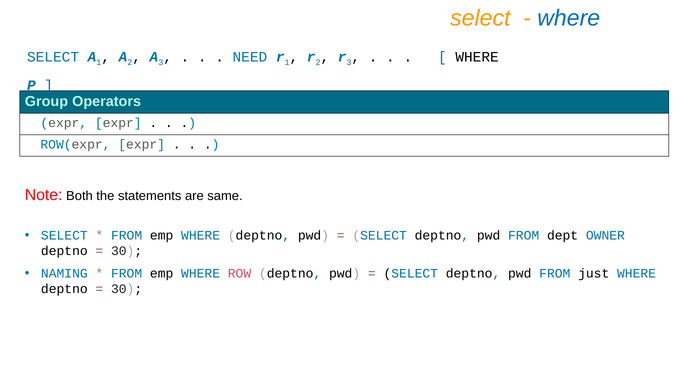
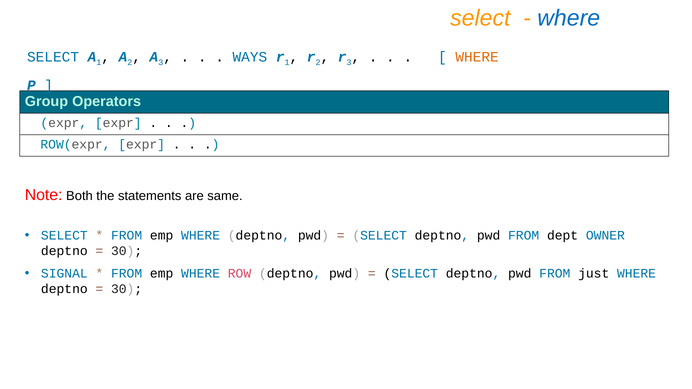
NEED: NEED -> WAYS (250, 57)
WHERE colour: black -> orange (477, 57)
NAMING: NAMING -> SIGNAL (64, 274)
